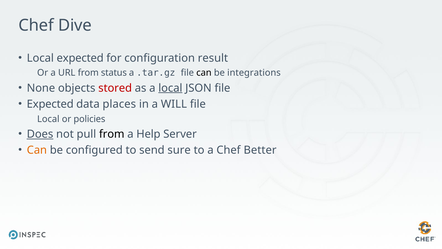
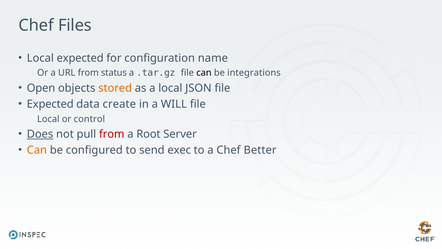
Dive: Dive -> Files (75, 25)
result: result -> name (213, 58)
None: None -> Open (41, 88)
stored colour: red -> orange (115, 88)
local underline: present -> none (170, 88)
places: places -> create (119, 104)
policies: policies -> control (89, 119)
from colour: black -> red (112, 134)
Help: Help -> Root (148, 134)
sure: sure -> exec (179, 150)
